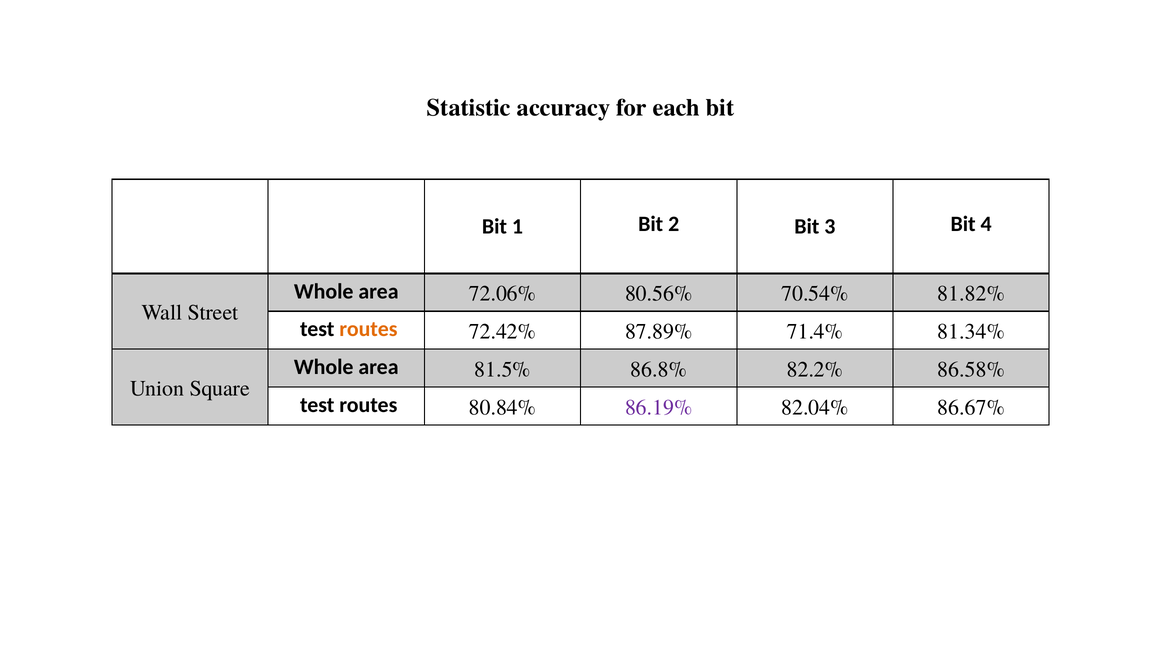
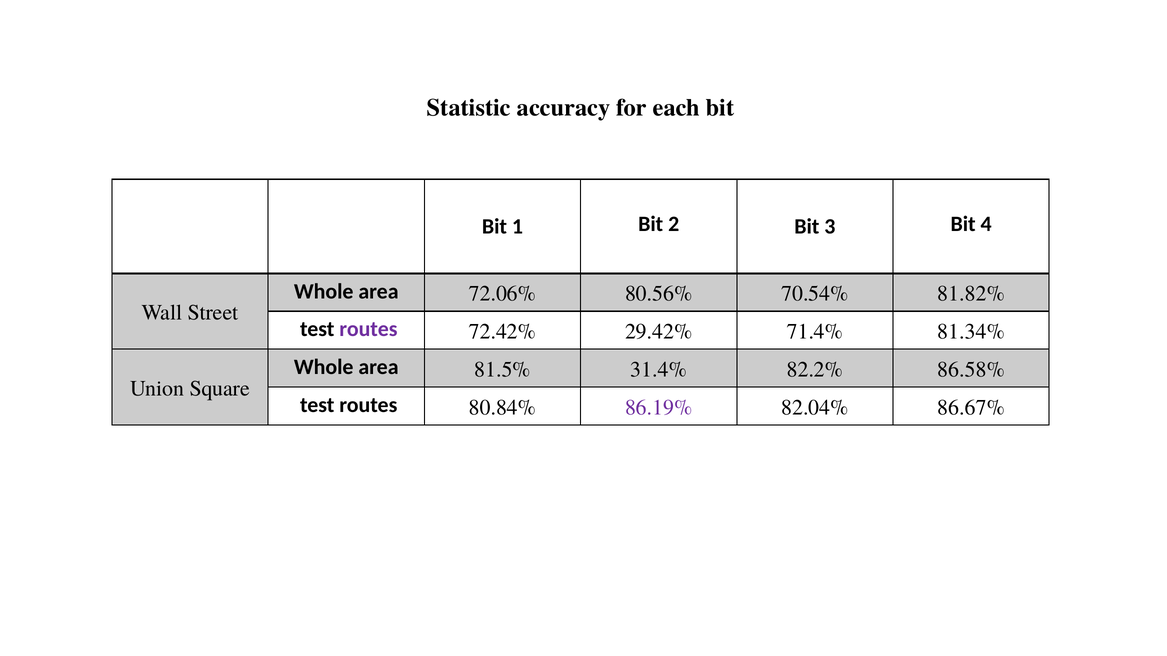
routes colour: orange -> purple (368, 329)
87.89%: 87.89% -> 29.42% (659, 332)
86.8%: 86.8% -> 31.4% (659, 370)
